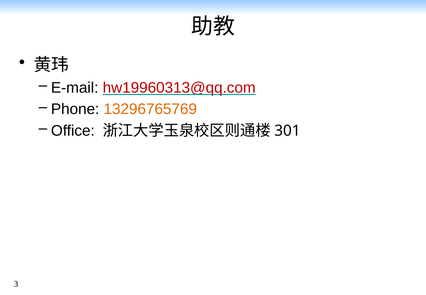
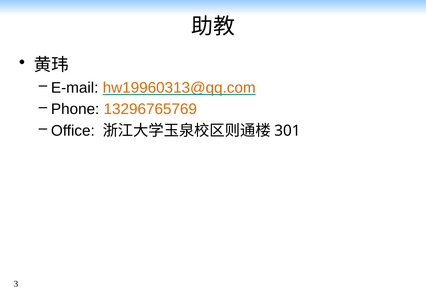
hw19960313@qq.com colour: red -> orange (179, 88)
